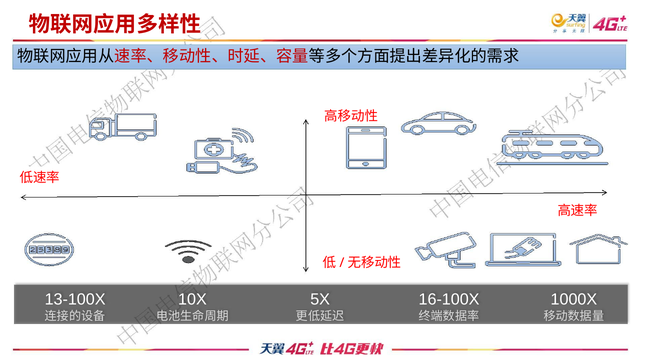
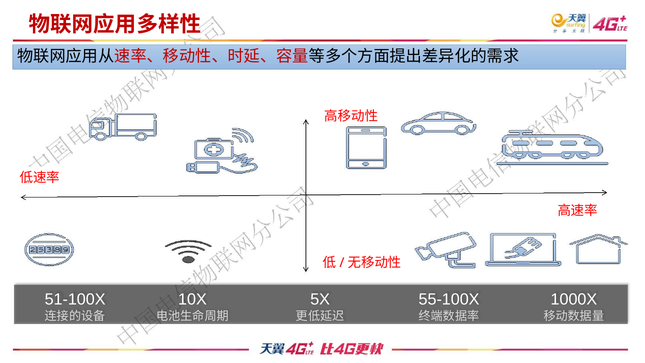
13-100X: 13-100X -> 51-100X (75, 299)
16-100X: 16-100X -> 55-100X (449, 299)
